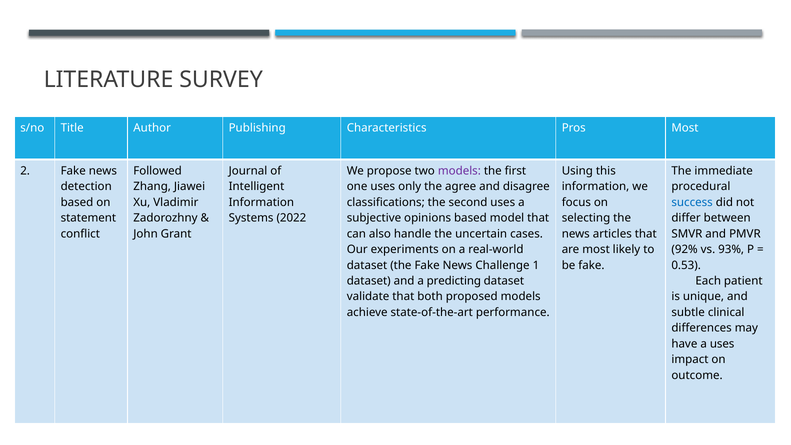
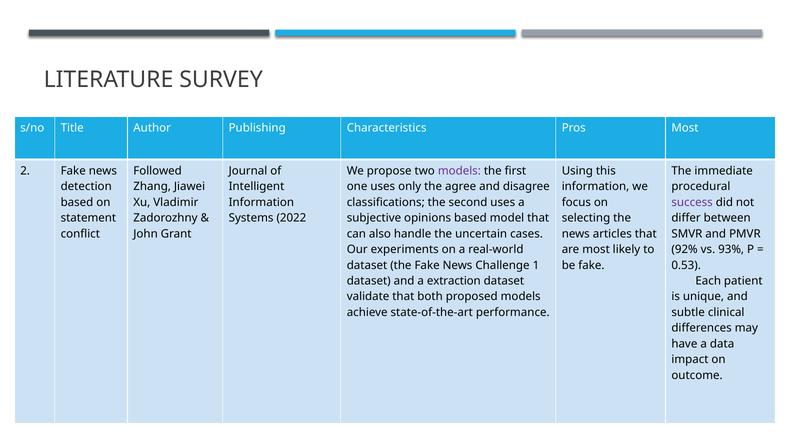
success colour: blue -> purple (692, 202)
predicting: predicting -> extraction (454, 281)
a uses: uses -> data (722, 344)
